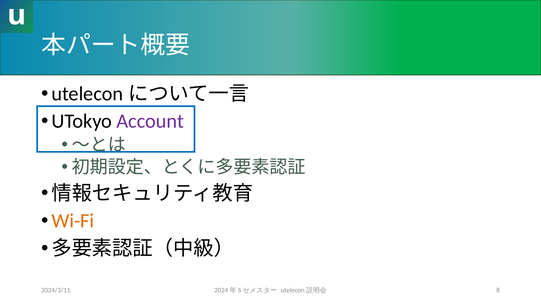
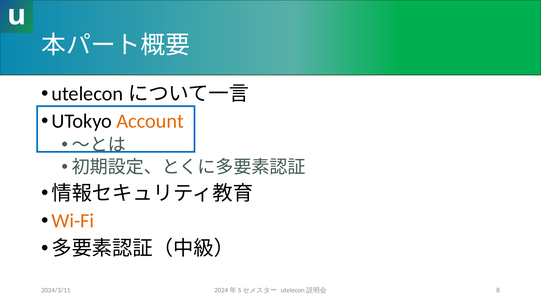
Account colour: purple -> orange (150, 121)
